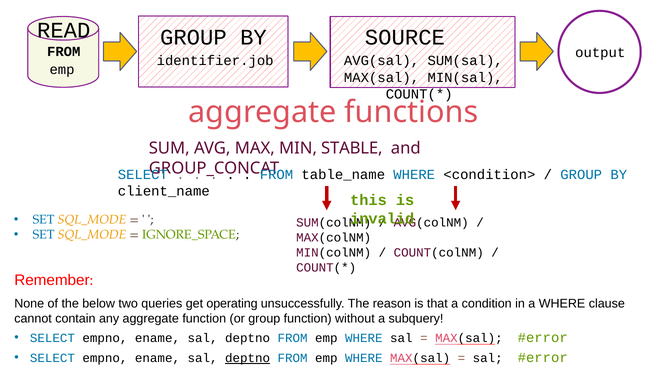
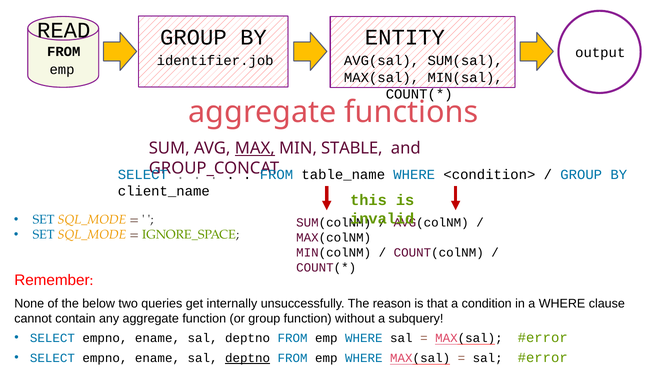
SOURCE: SOURCE -> ENTITY (405, 37)
MAX underline: none -> present (255, 148)
operating: operating -> internally (232, 304)
